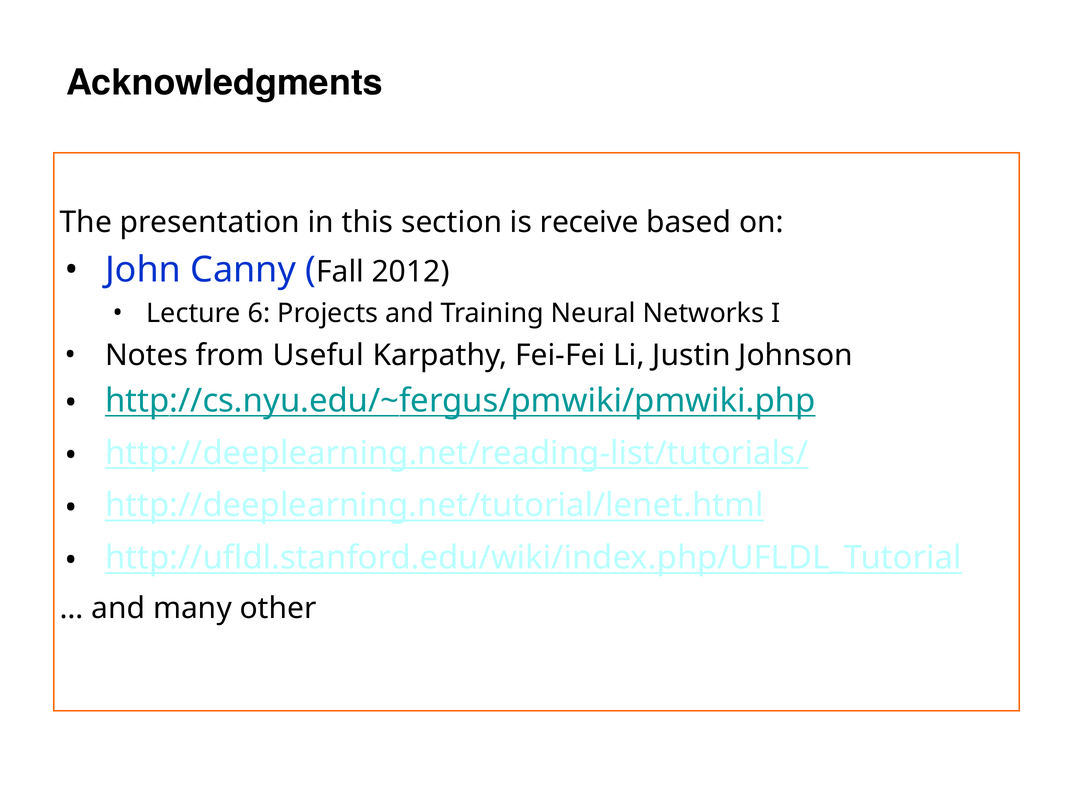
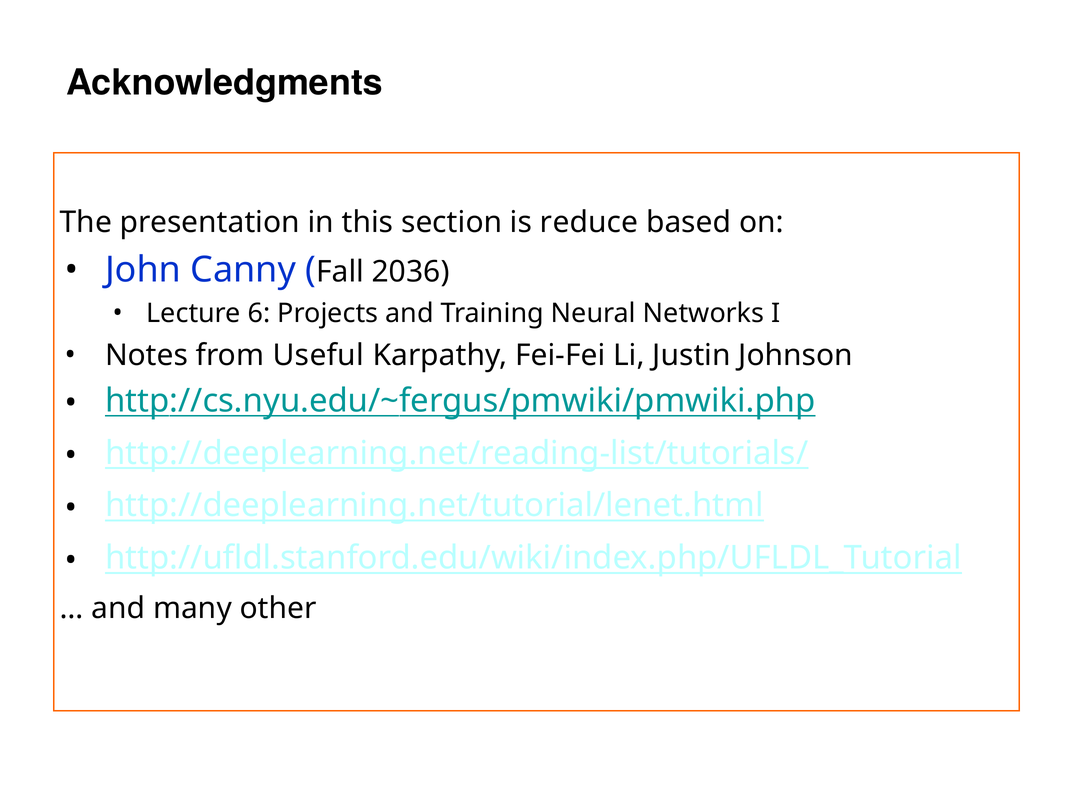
receive: receive -> reduce (589, 222)
2012: 2012 -> 2036 (411, 272)
